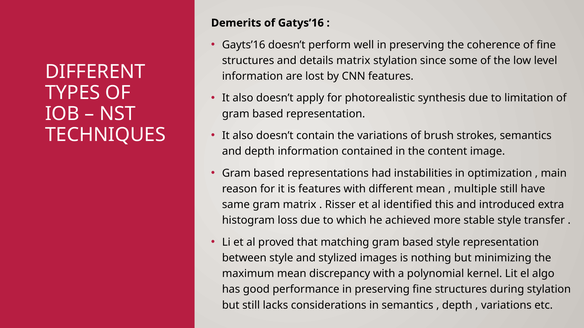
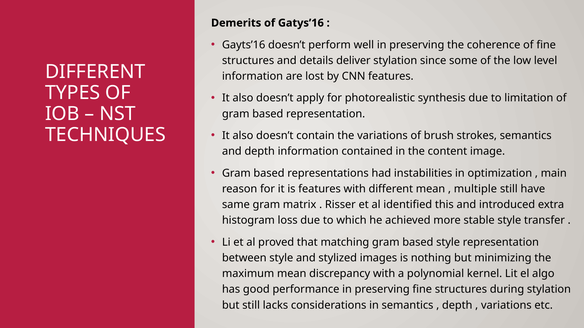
details matrix: matrix -> deliver (353, 61)
